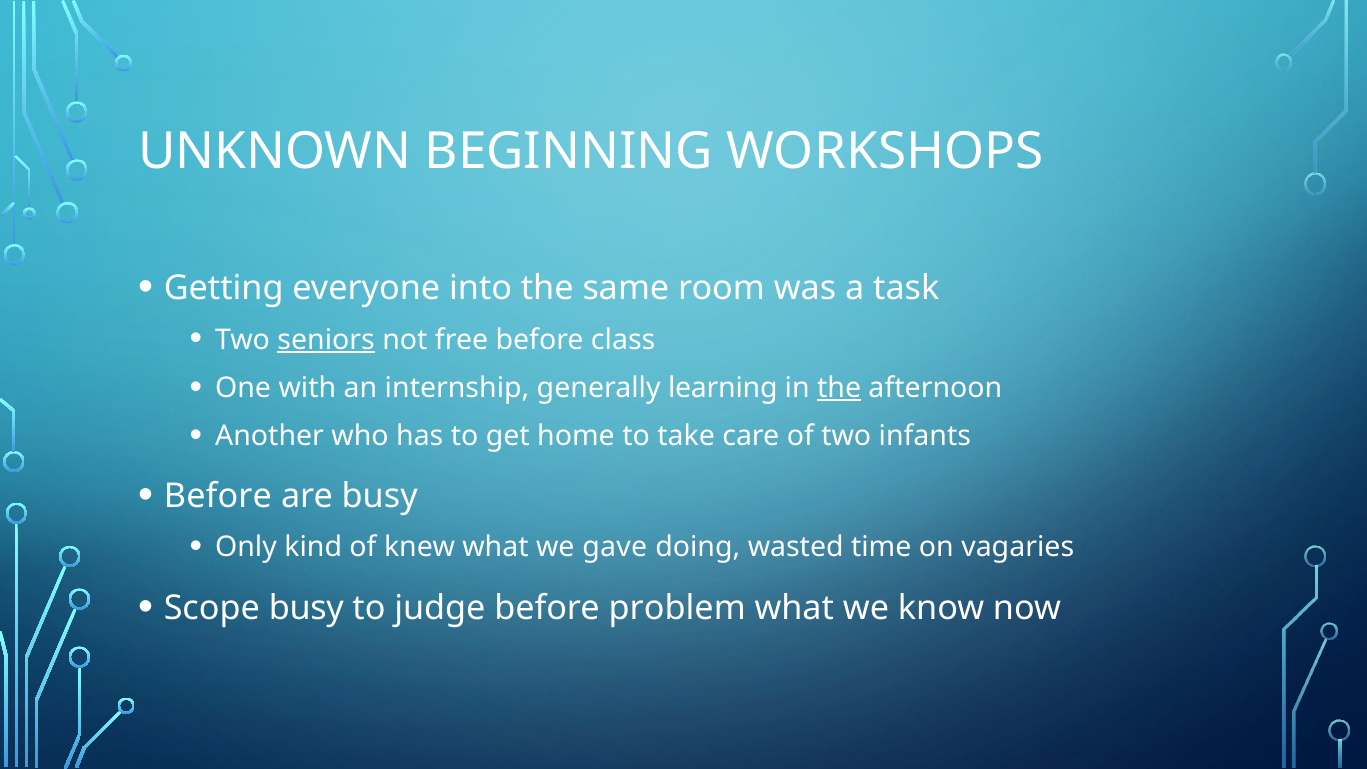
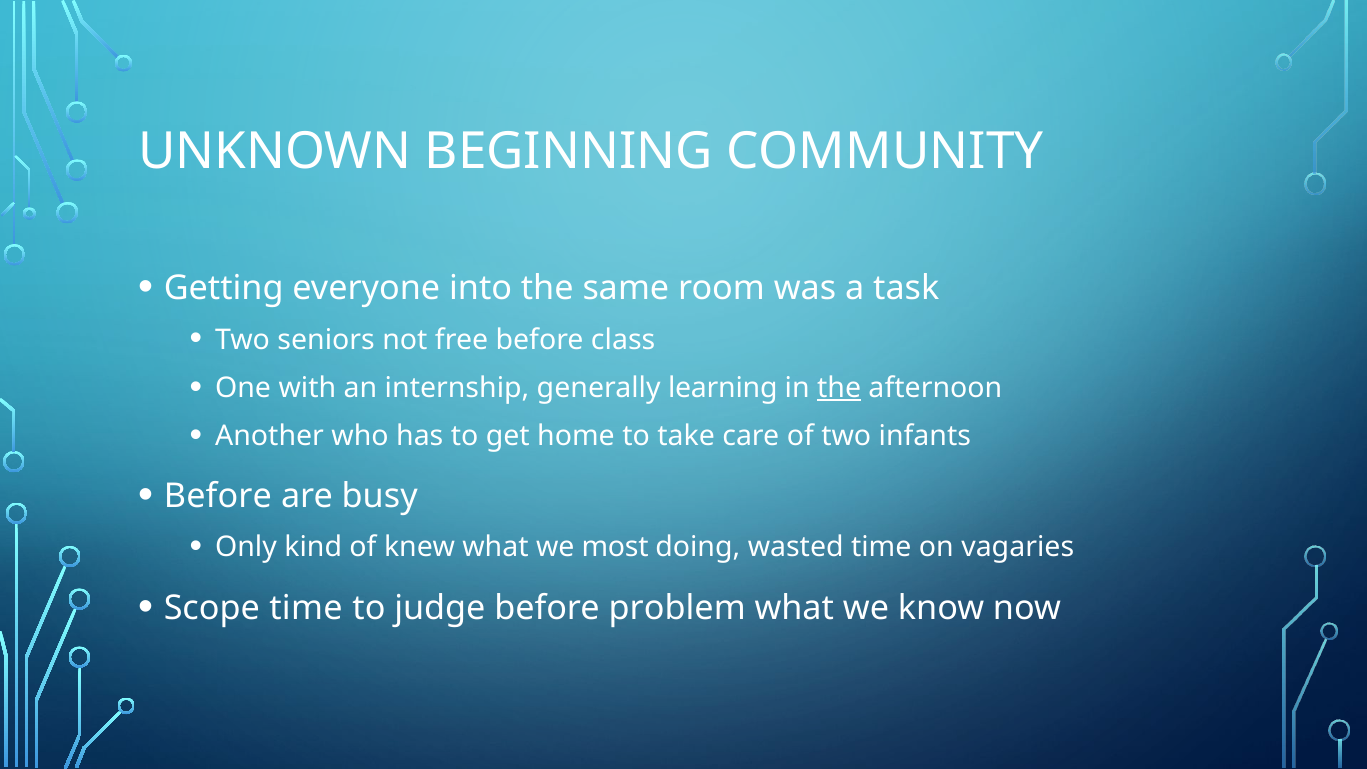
WORKSHOPS: WORKSHOPS -> COMMUNITY (885, 152)
seniors underline: present -> none (326, 340)
gave: gave -> most (615, 548)
Scope busy: busy -> time (306, 608)
